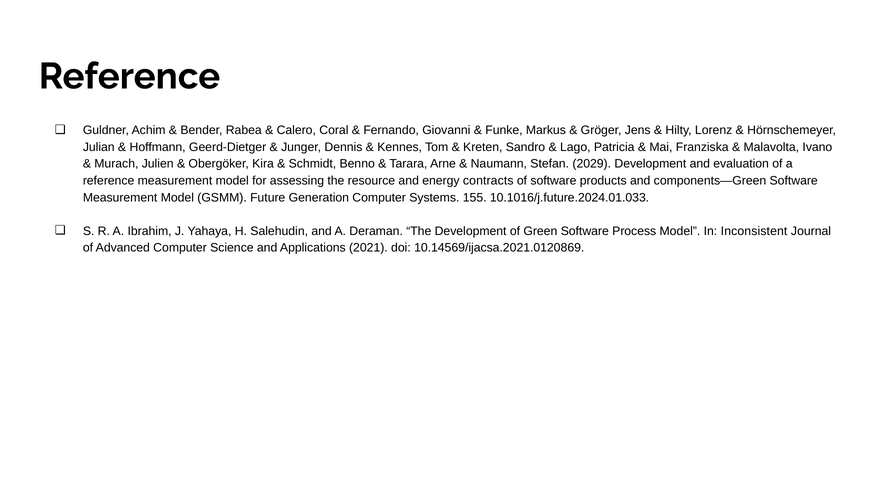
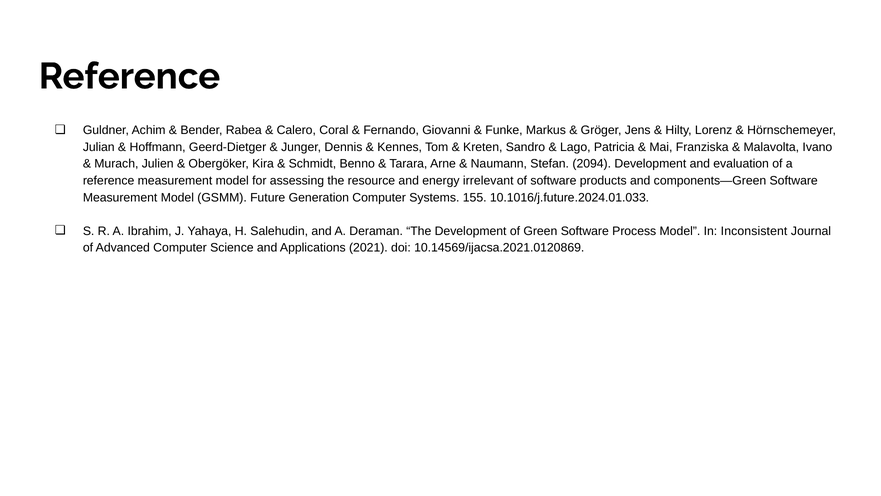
2029: 2029 -> 2094 (592, 164)
contracts: contracts -> irrelevant (488, 181)
